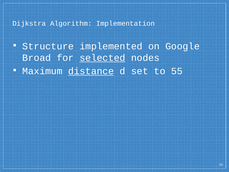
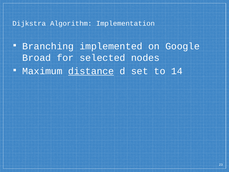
Structure: Structure -> Branching (48, 46)
selected underline: present -> none (102, 58)
55: 55 -> 14 (177, 71)
